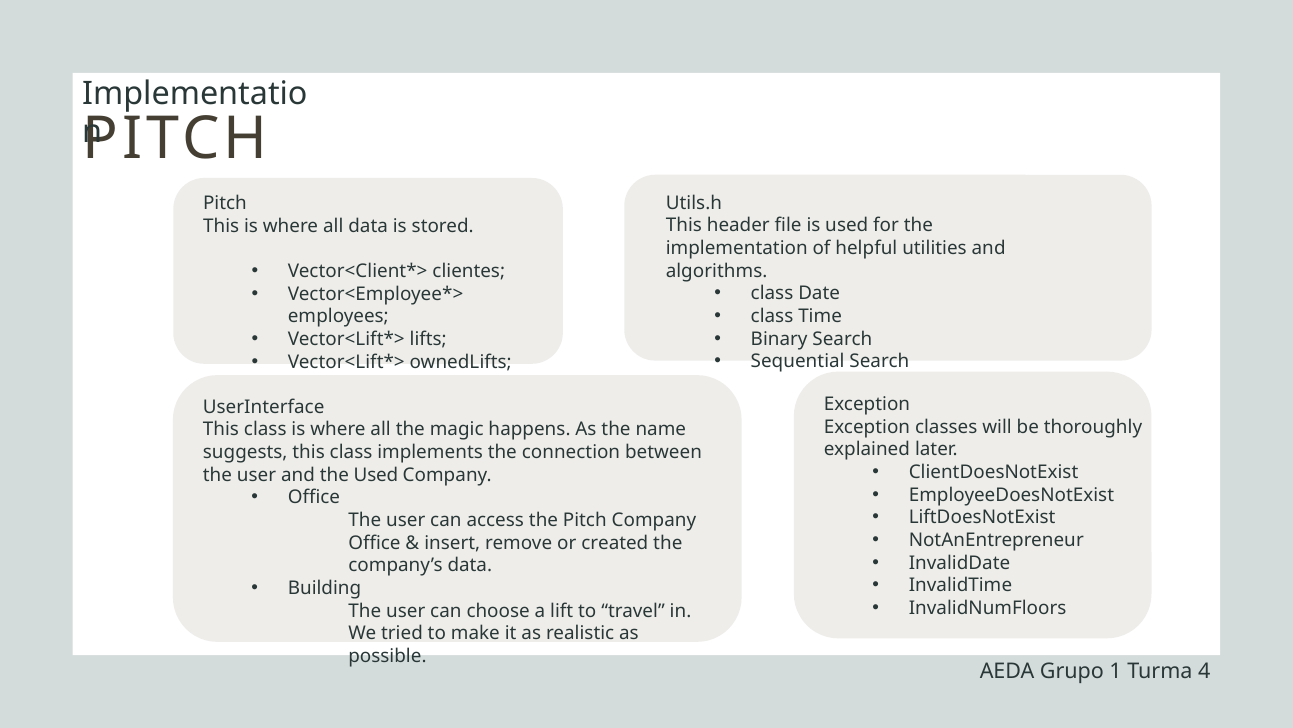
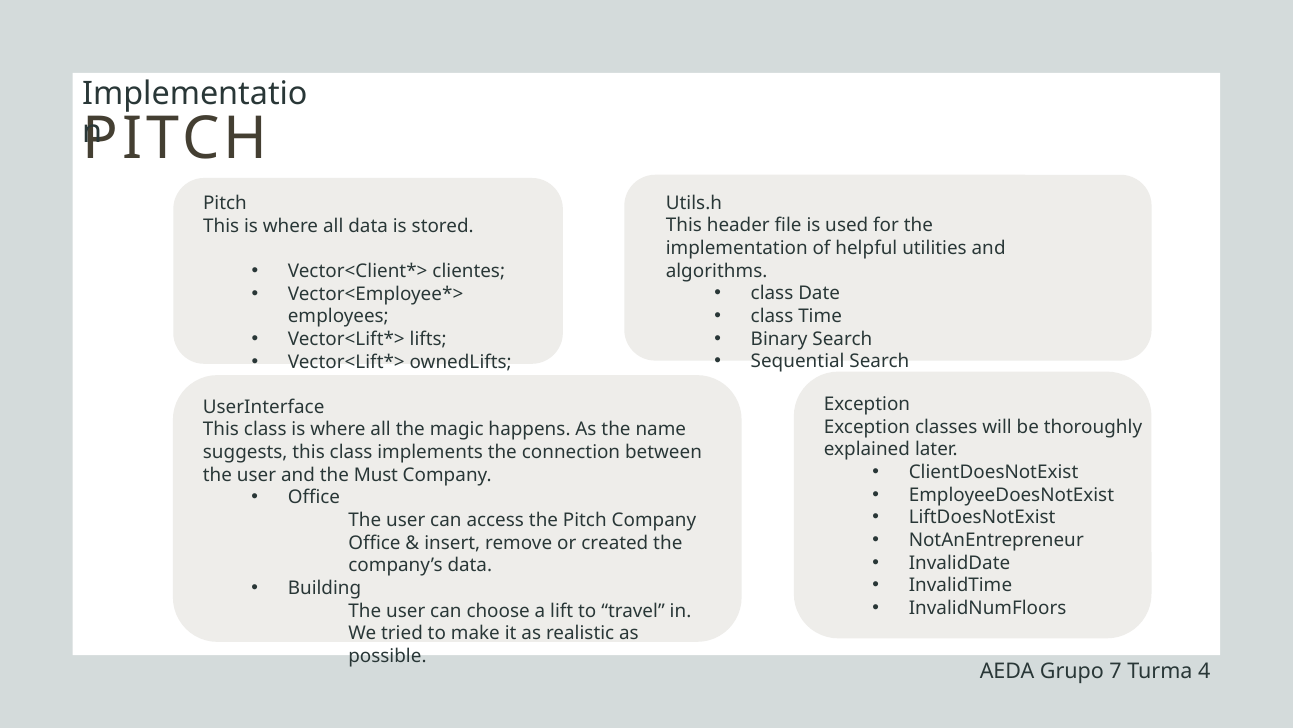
the Used: Used -> Must (376, 475)
1: 1 -> 7 (1116, 671)
